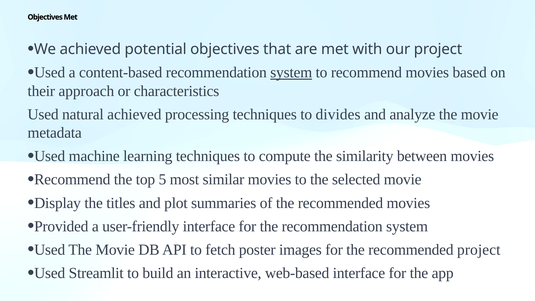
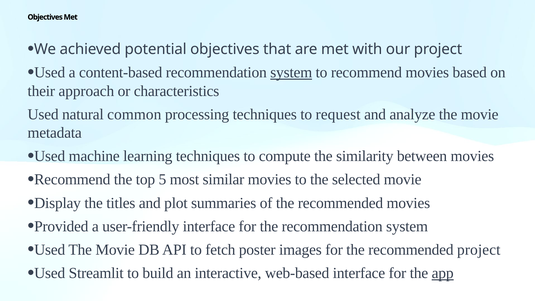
natural achieved: achieved -> common (134, 114)
divides: divides -> request (338, 114)
app underline: none -> present (443, 273)
